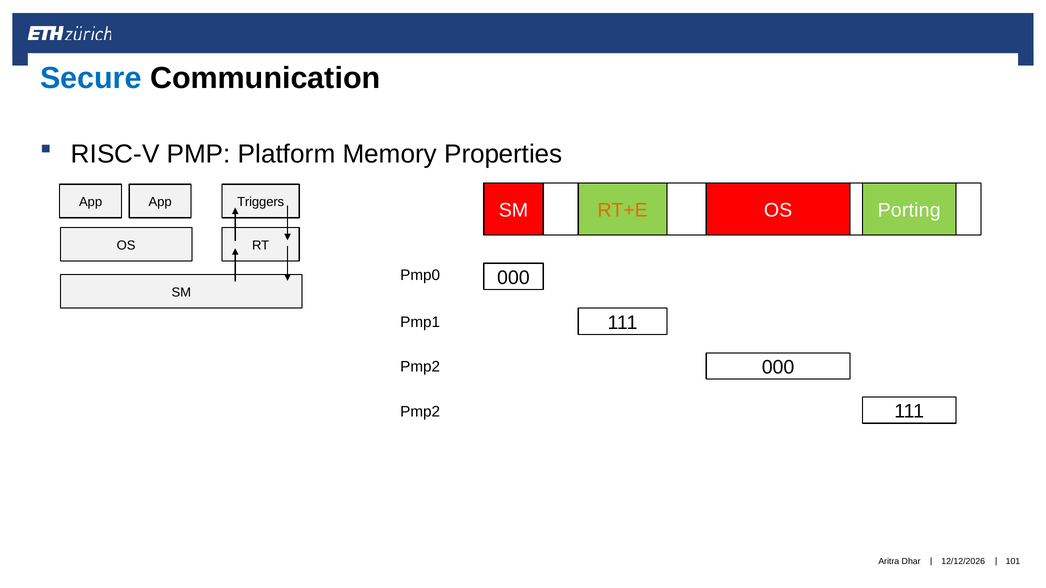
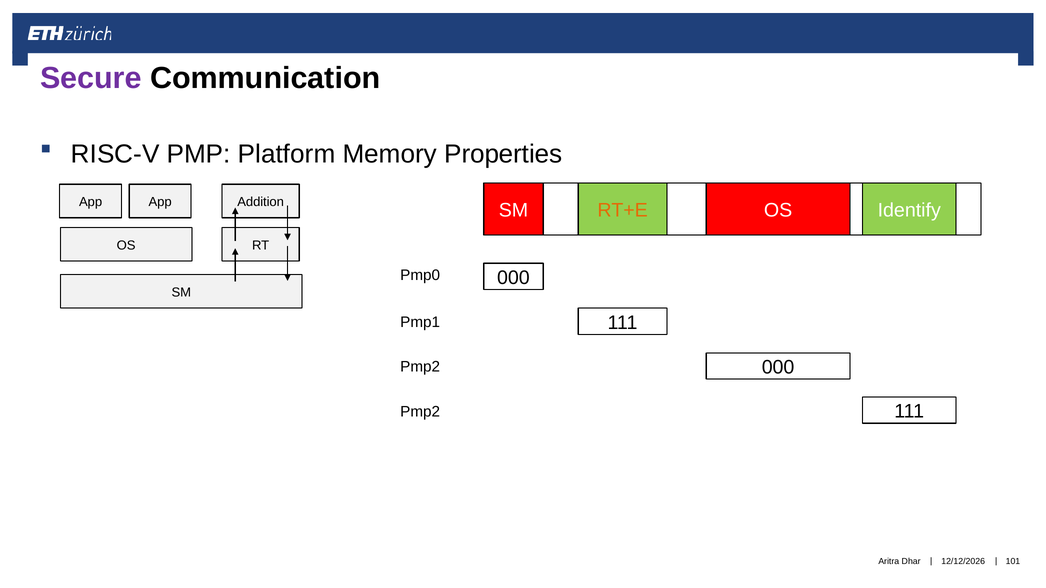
Secure colour: blue -> purple (91, 78)
Triggers: Triggers -> Addition (261, 202)
Porting: Porting -> Identify (909, 211)
